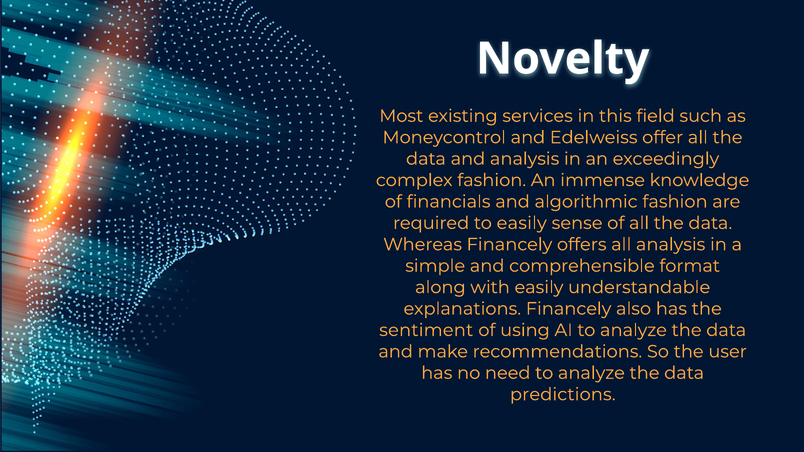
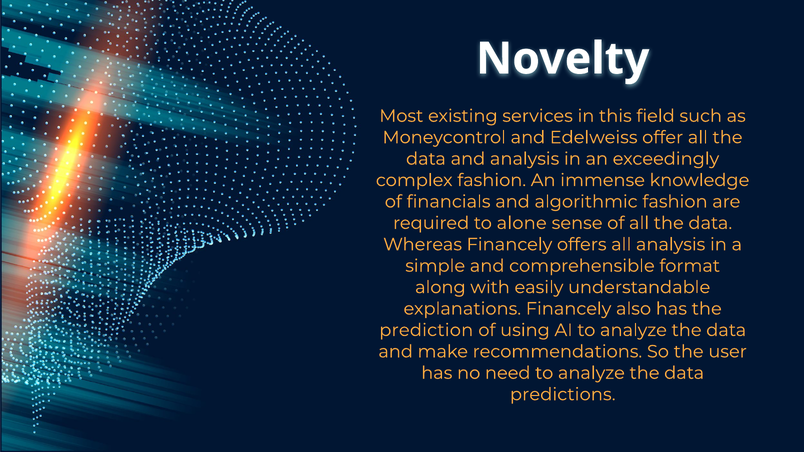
to easily: easily -> alone (522, 223)
sentiment: sentiment -> prediction (426, 330)
